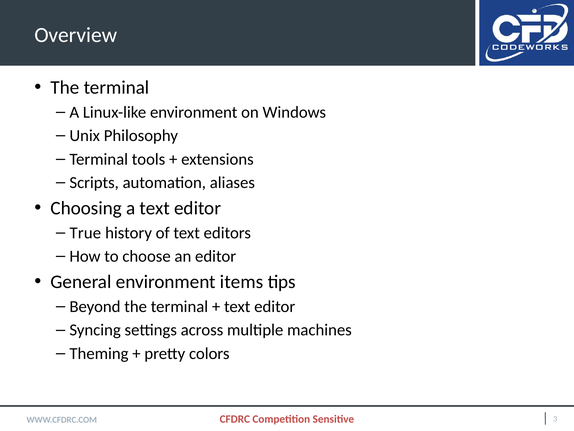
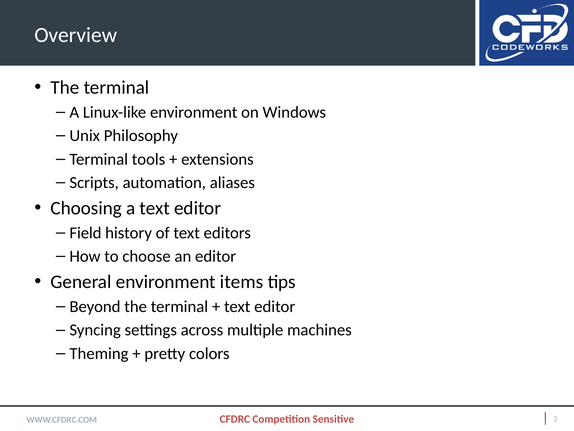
True: True -> Field (85, 233)
